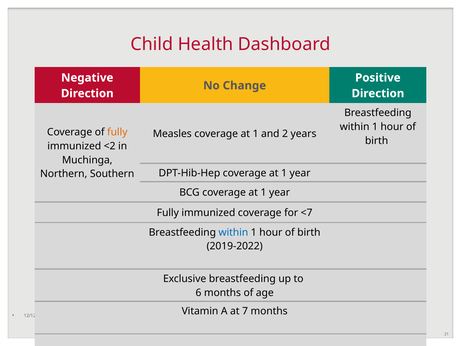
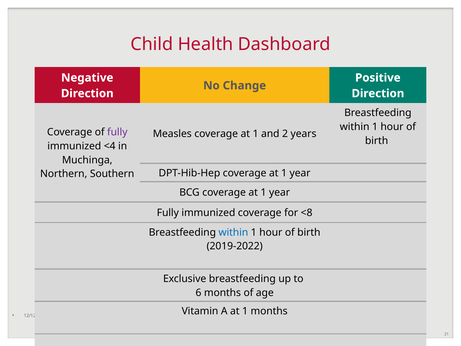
fully colour: orange -> purple (117, 132)
<2: <2 -> <4 (110, 146)
<7: <7 -> <8 (307, 213)
A at 7: 7 -> 1 (245, 311)
